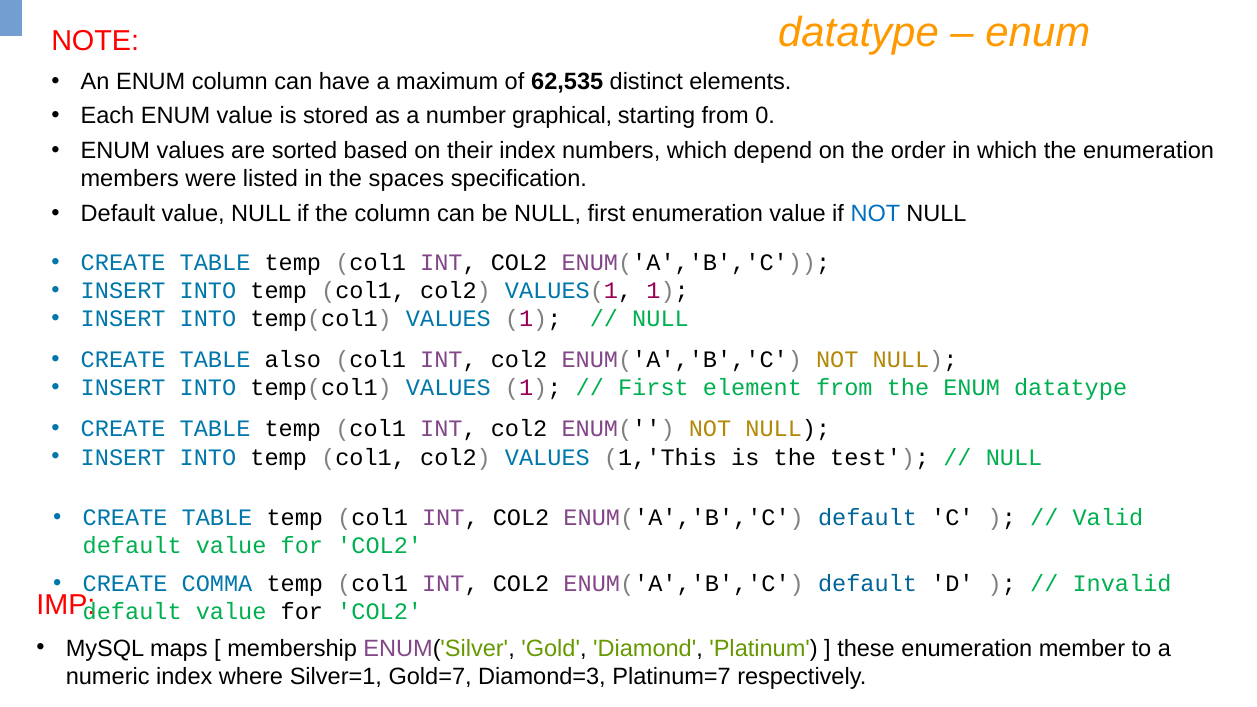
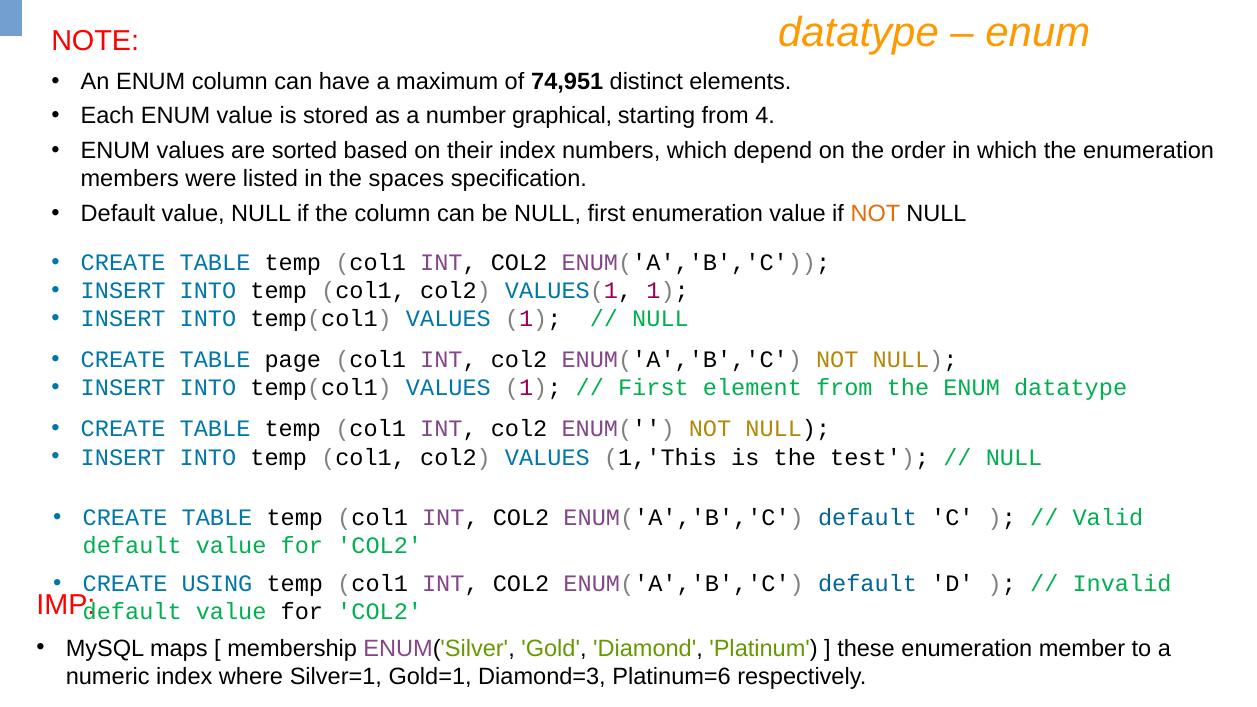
62,535: 62,535 -> 74,951 (567, 82)
0: 0 -> 4 (765, 116)
NOT colour: blue -> orange (875, 214)
also: also -> page (293, 360)
COMMA: COMMA -> USING (217, 584)
Gold=7: Gold=7 -> Gold=1 (430, 677)
Platinum=7: Platinum=7 -> Platinum=6 (672, 677)
